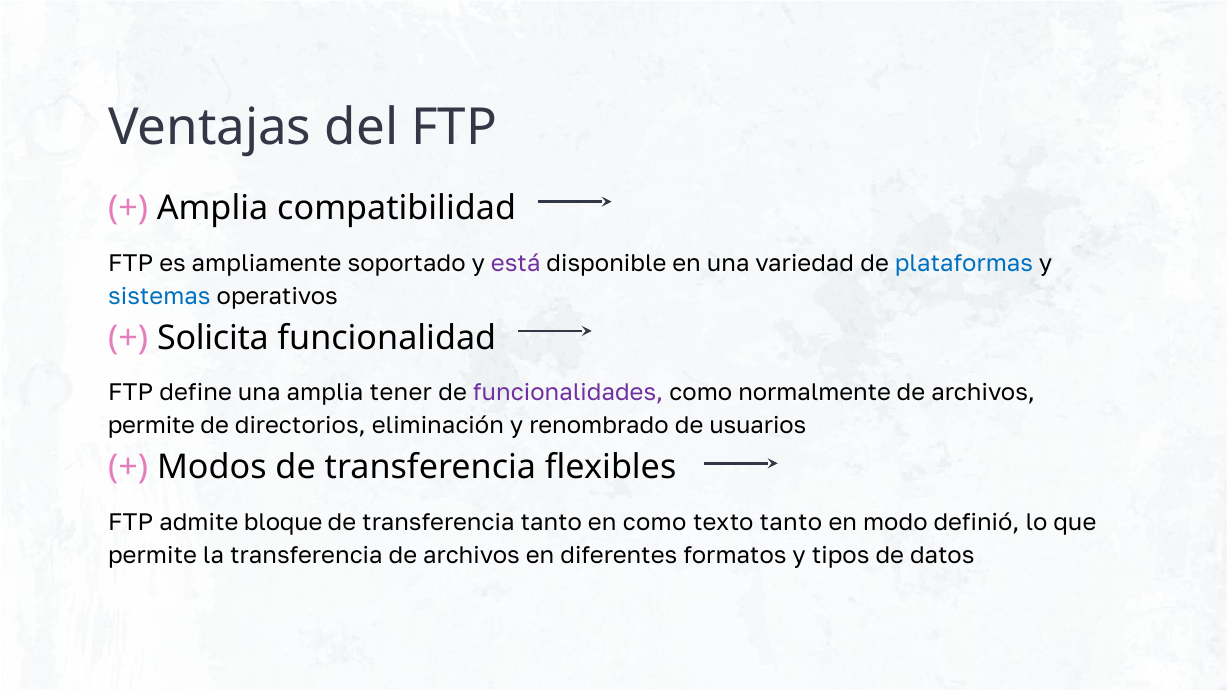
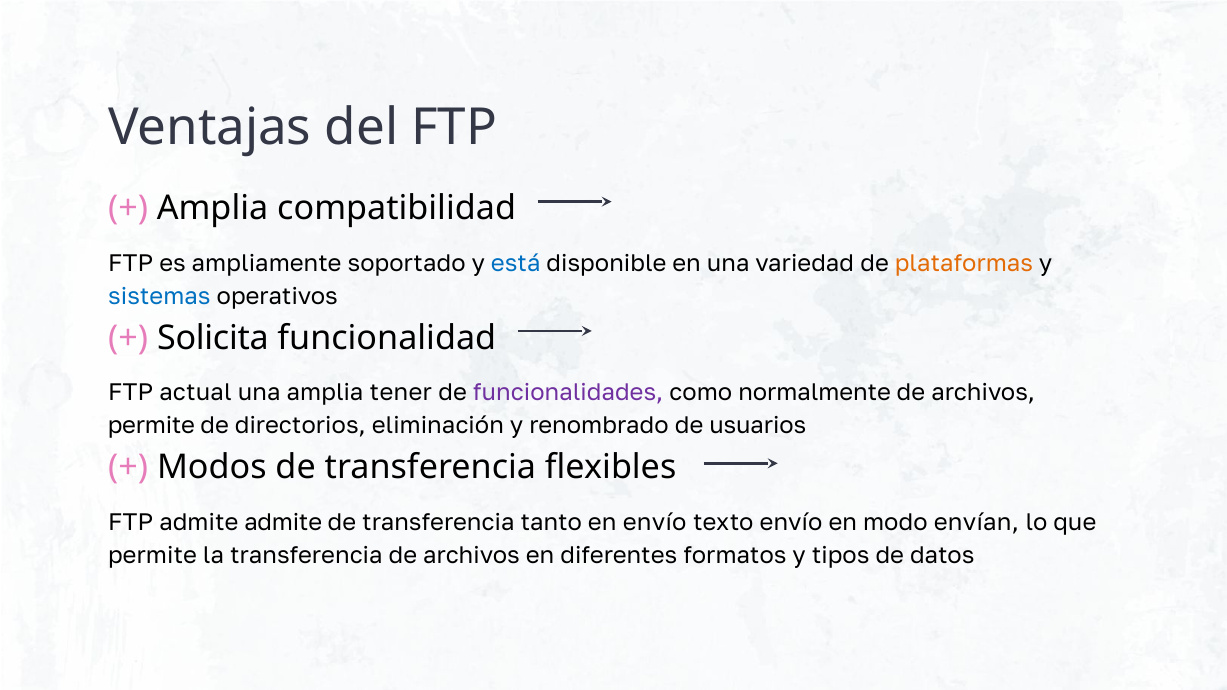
está colour: purple -> blue (516, 263)
plataformas colour: blue -> orange (964, 263)
define: define -> actual (196, 393)
admite bloque: bloque -> admite (283, 523)
en como: como -> envío (655, 523)
texto tanto: tanto -> envío (791, 523)
definió: definió -> envían (976, 523)
